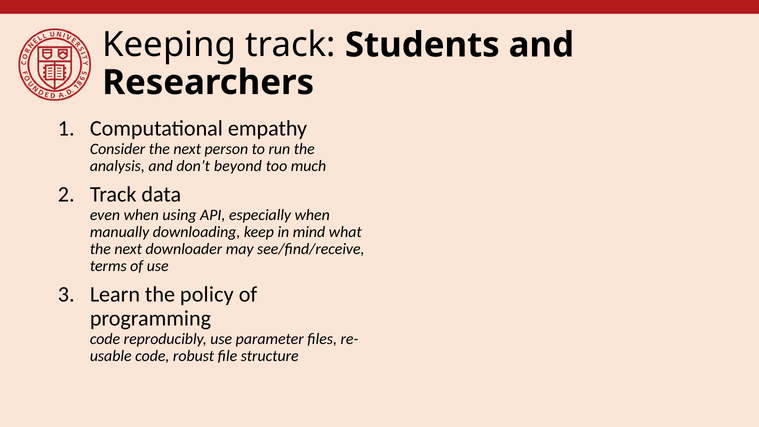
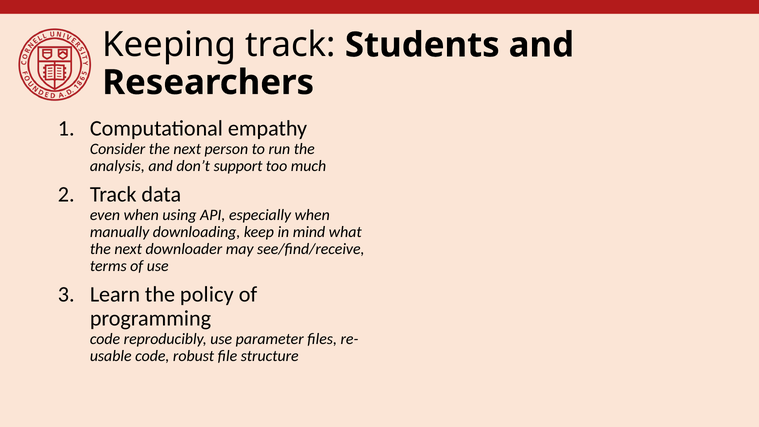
beyond: beyond -> support (238, 166)
